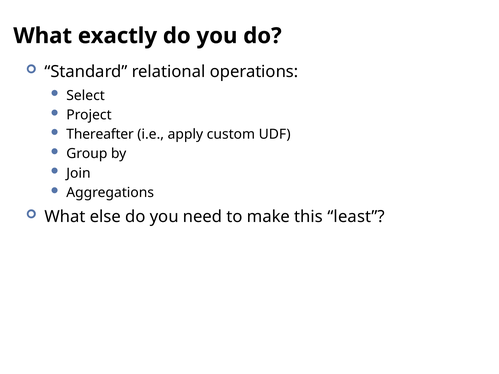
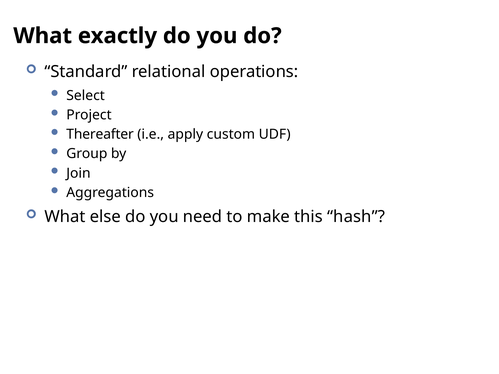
least: least -> hash (356, 217)
